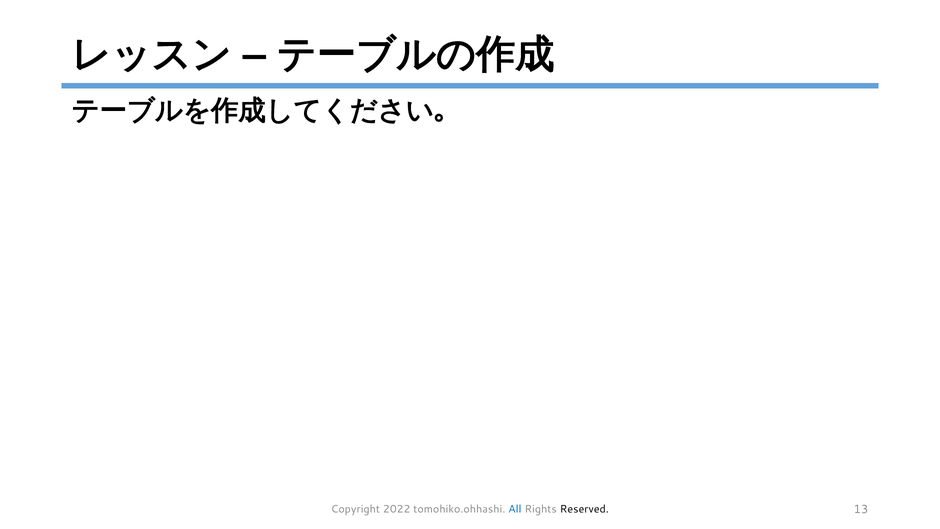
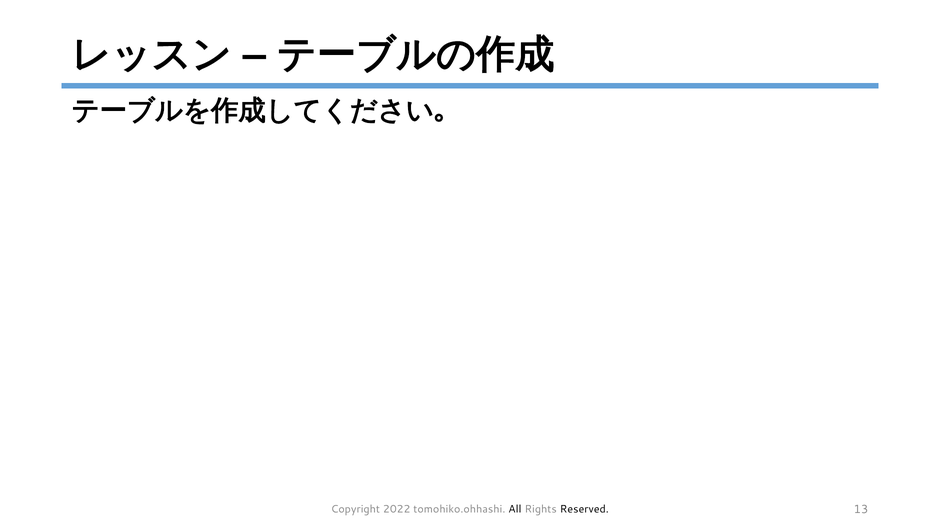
All colour: blue -> black (515, 509)
